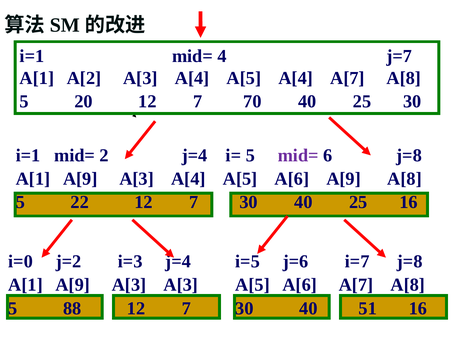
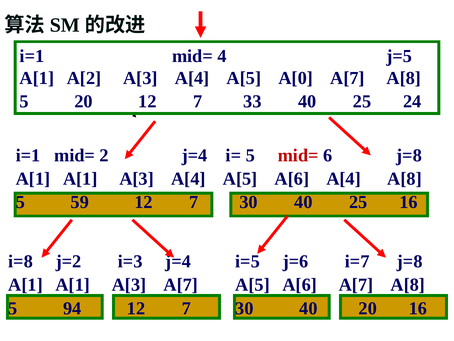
j=7: j=7 -> j=5 (399, 56)
A[5 A[4: A[4 -> A[0 (296, 78)
70: 70 -> 33 (252, 101)
25 30: 30 -> 24 (412, 101)
mid= colour: purple -> red (298, 155)
A[9: A[9 -> A[1 (80, 179)
A[6 A[9: A[9 -> A[4 (344, 179)
22: 22 -> 59 (80, 202)
i=0: i=0 -> i=8 (21, 261)
A[9: A[9 -> A[1 (73, 284)
A[3 A[3: A[3 -> A[7 (181, 284)
88: 88 -> 94 (72, 308)
40 51: 51 -> 20 (368, 308)
